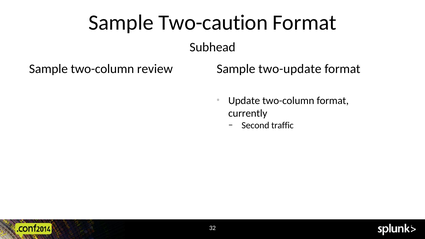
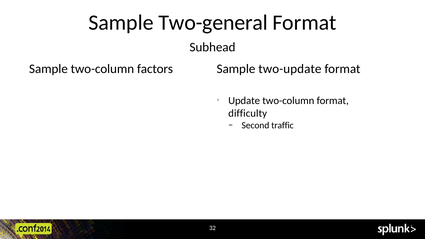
Two-caution: Two-caution -> Two-general (213, 23)
review: review -> factors (155, 69)
currently: currently -> difficulty (248, 113)
